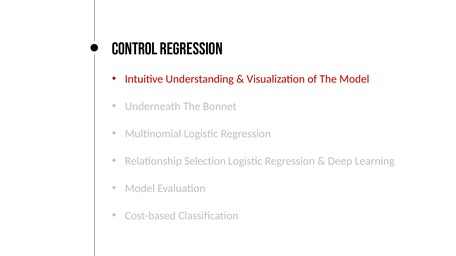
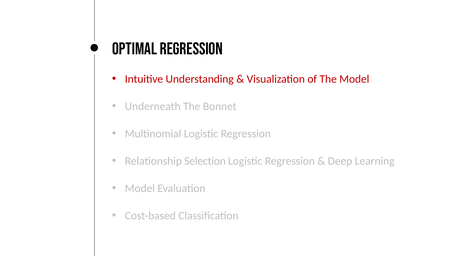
Control: Control -> Optimal (135, 49)
